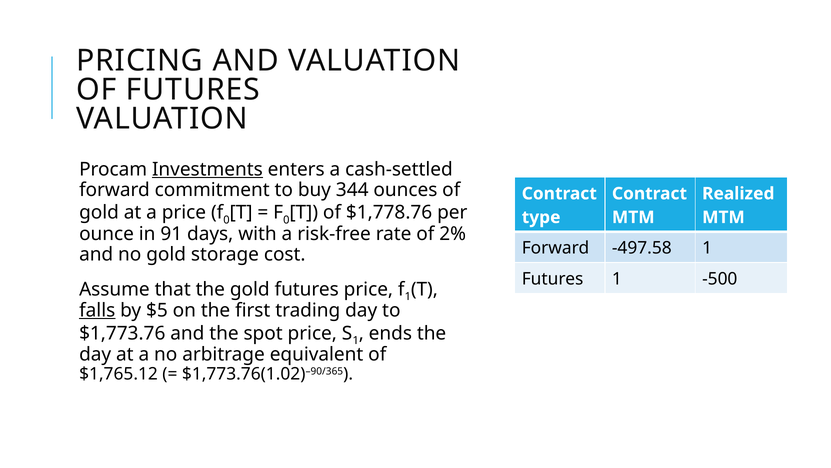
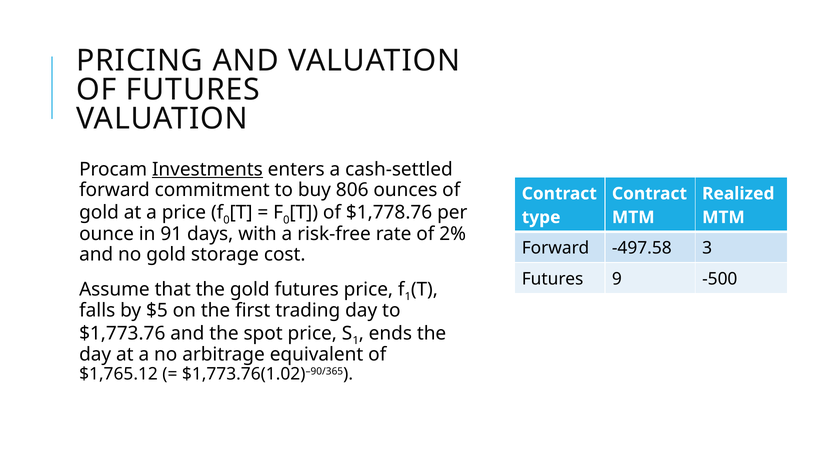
344: 344 -> 806 (352, 190)
-497.58 1: 1 -> 3 (707, 248)
Futures 1: 1 -> 9 (617, 279)
falls underline: present -> none (97, 310)
